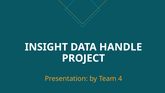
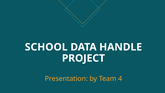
INSIGHT: INSIGHT -> SCHOOL (46, 47)
